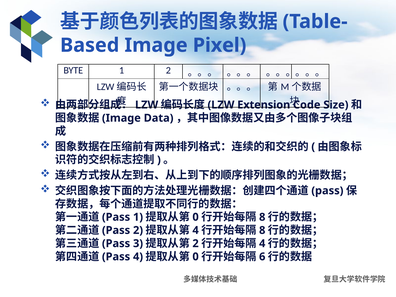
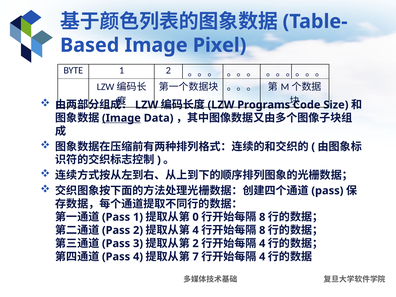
Extension: Extension -> Programs (264, 105)
Image underline: none -> present (121, 118)
0: 0 -> 7 (196, 257)
6: 6 -> 4 (262, 257)
